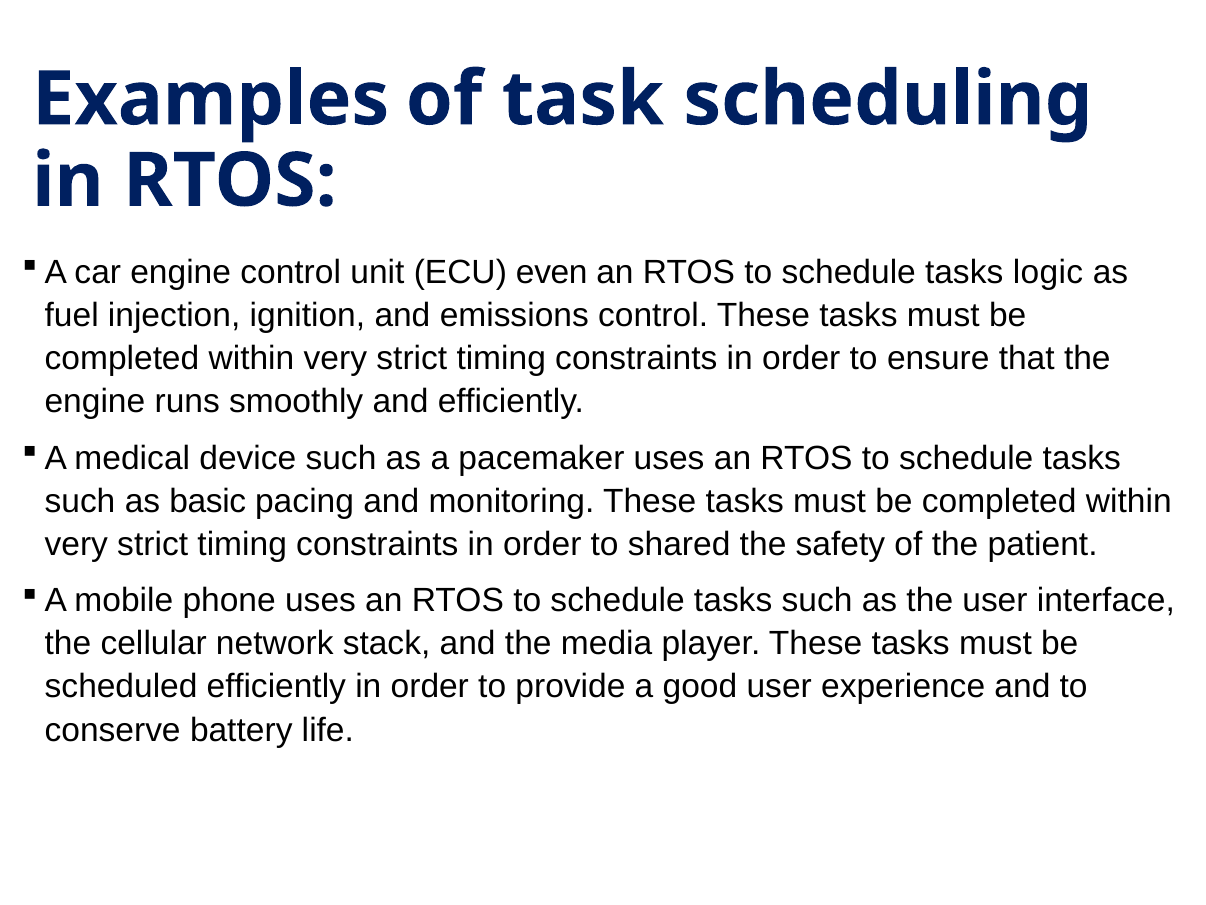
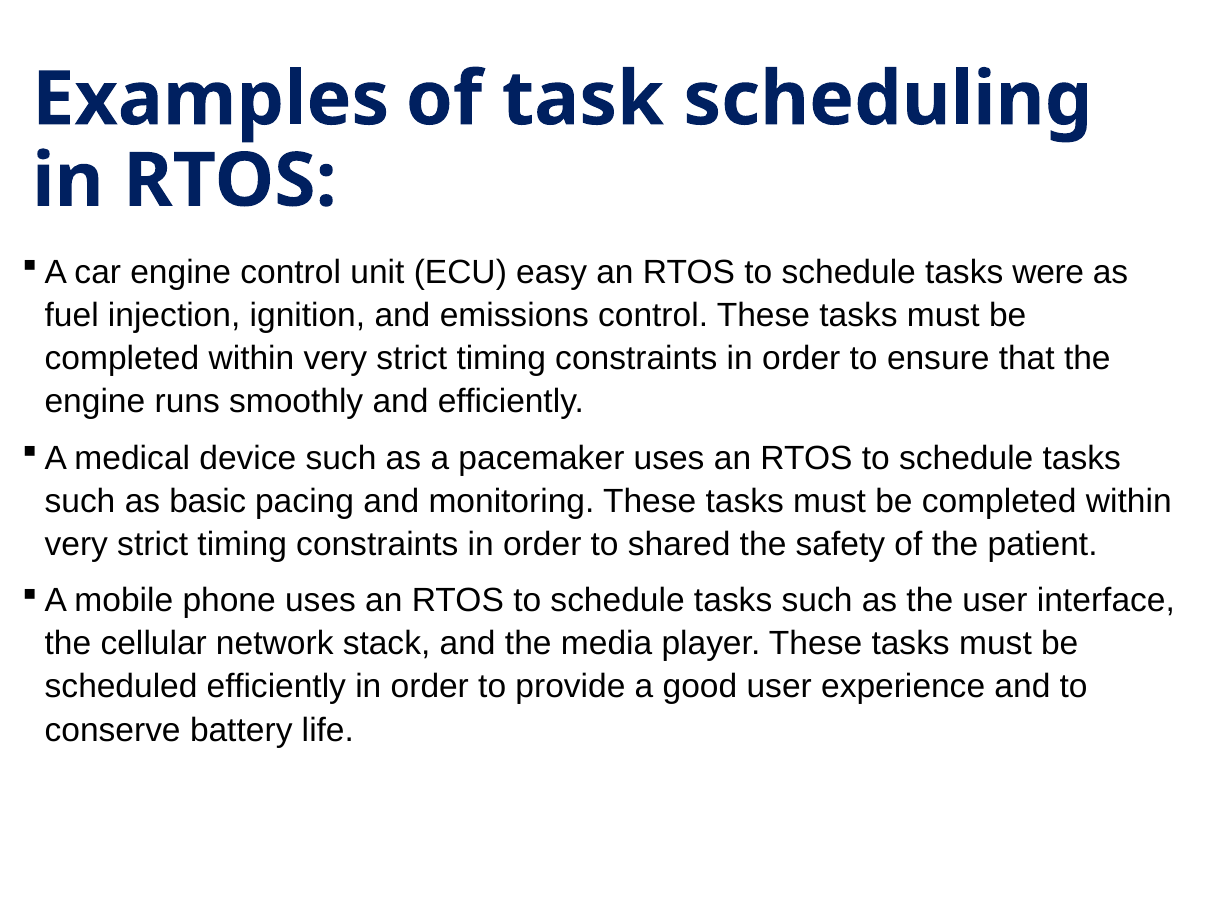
even: even -> easy (552, 272)
logic: logic -> were (1048, 272)
